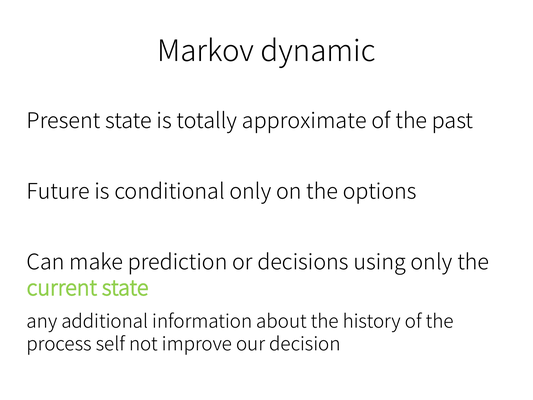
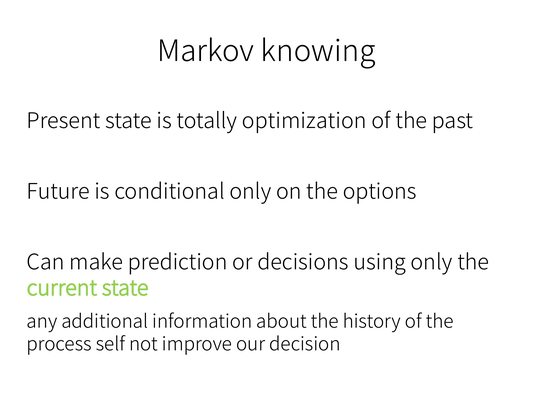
dynamic: dynamic -> knowing (318, 51)
approximate: approximate -> optimization (304, 121)
